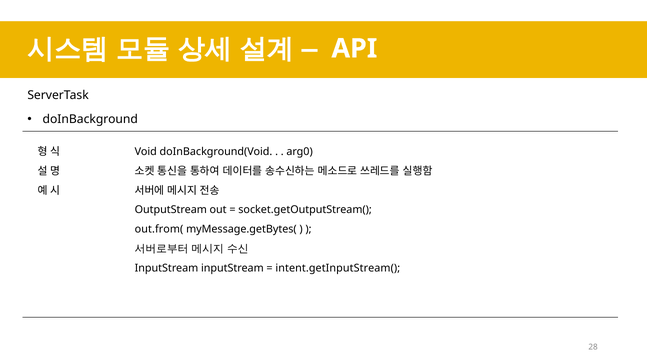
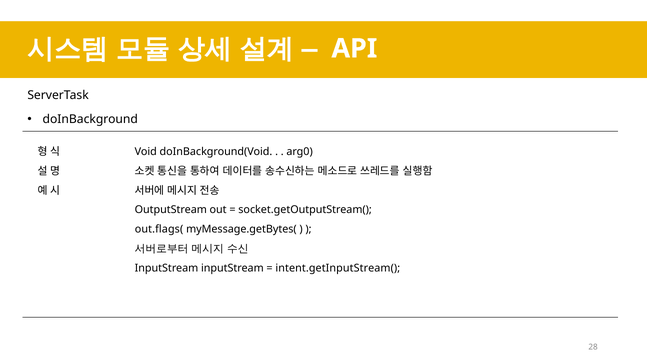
out.from(: out.from( -> out.flags( (159, 229)
